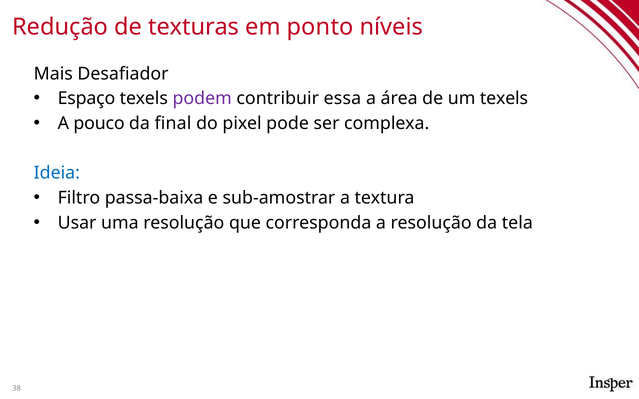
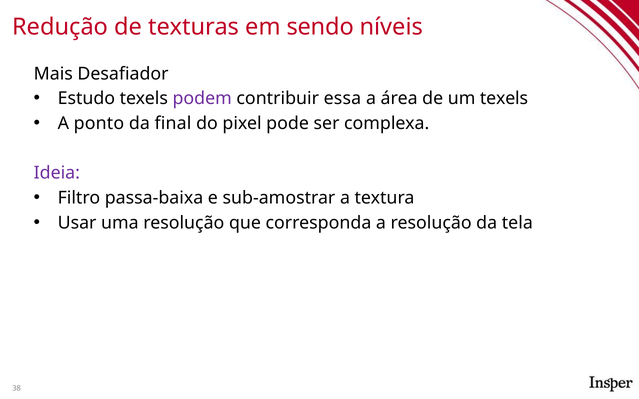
ponto: ponto -> sendo (320, 27)
Espaço: Espaço -> Estudo (86, 99)
pouco: pouco -> ponto (99, 124)
Ideia colour: blue -> purple (57, 173)
